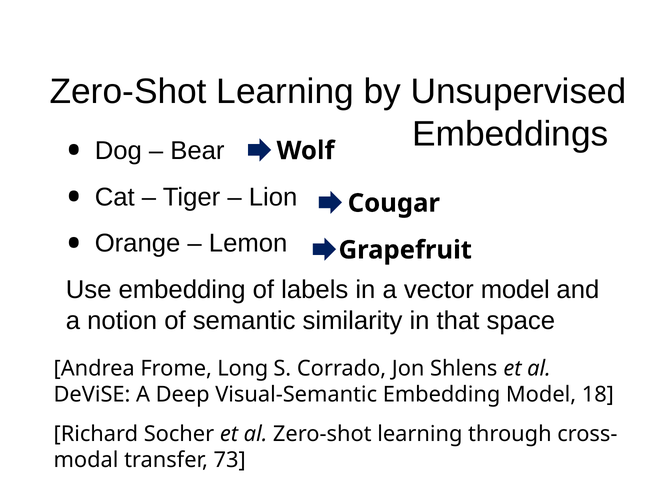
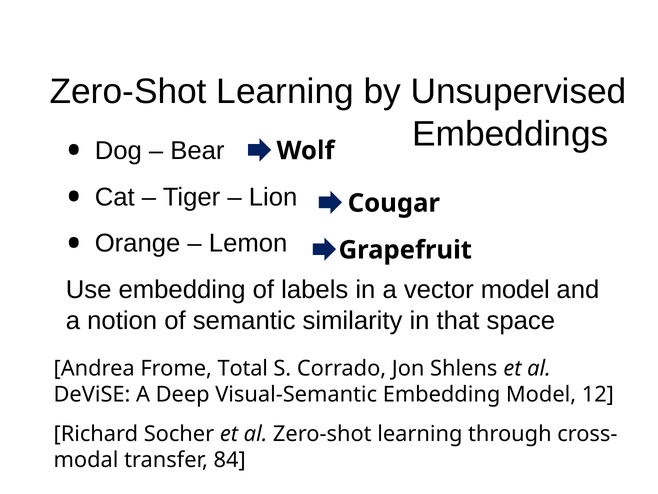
Long: Long -> Total (243, 368)
18: 18 -> 12 (598, 394)
73: 73 -> 84 (230, 460)
